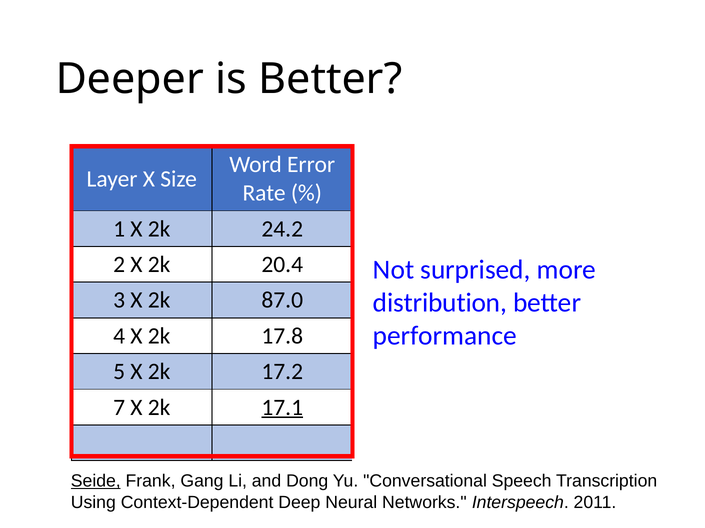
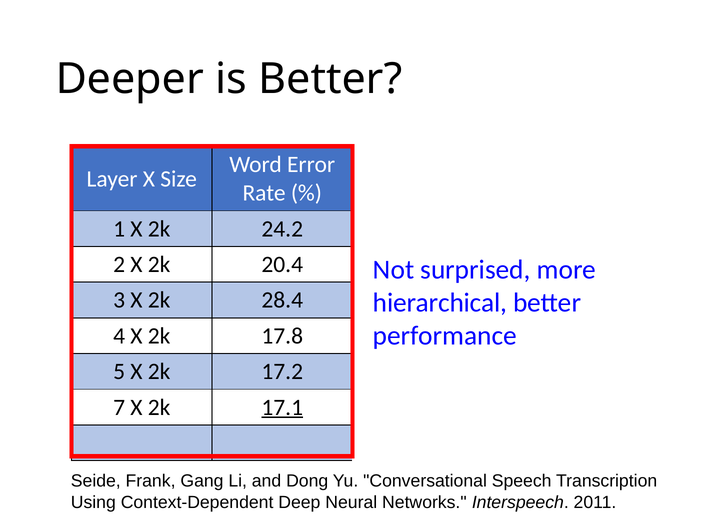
87.0: 87.0 -> 28.4 (282, 301)
distribution: distribution -> hierarchical (440, 303)
Seide underline: present -> none (96, 482)
